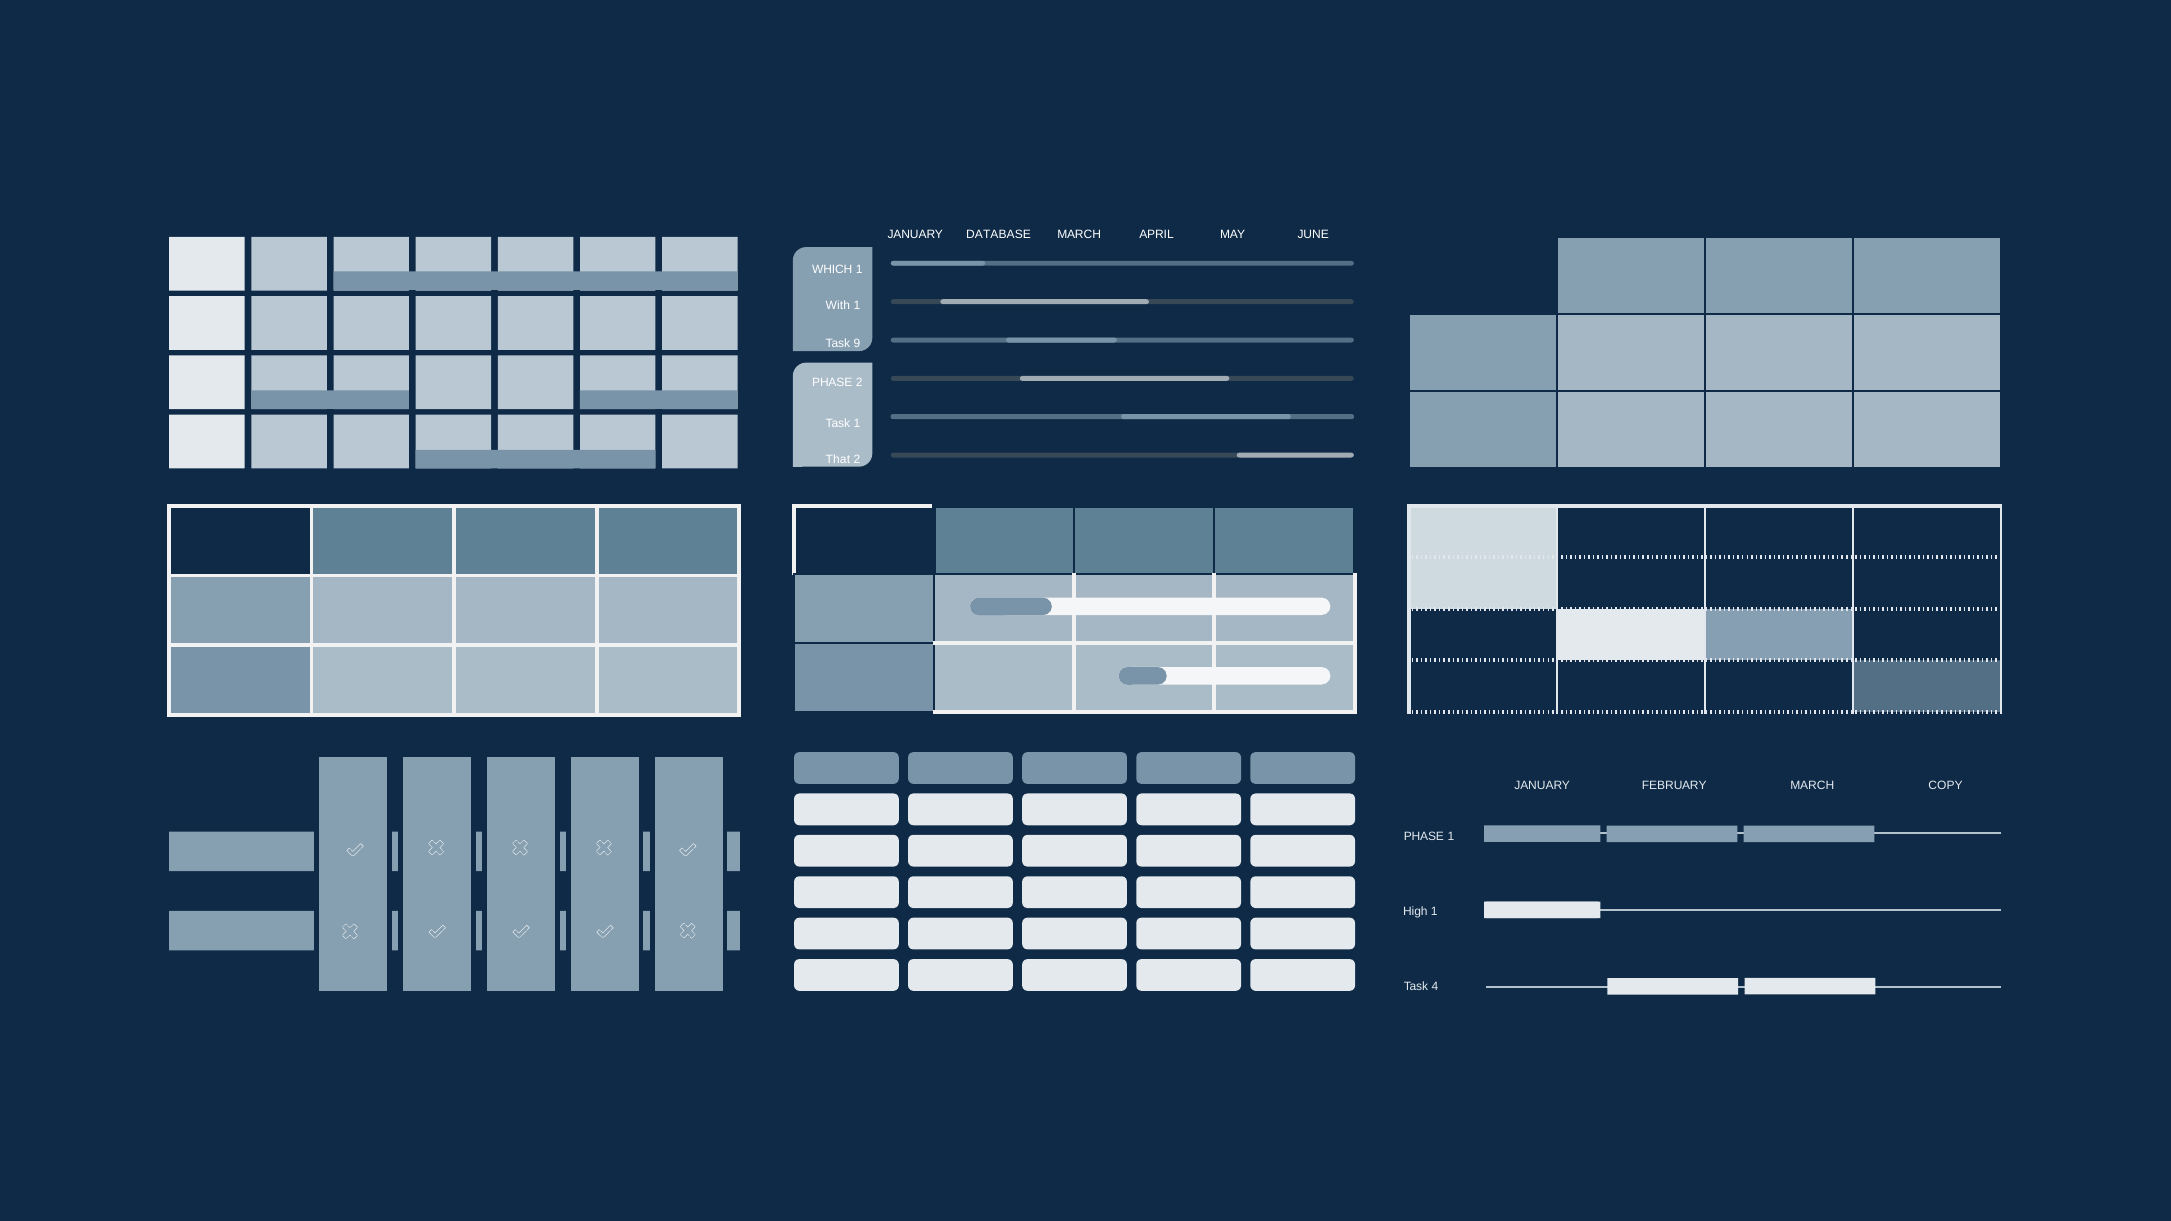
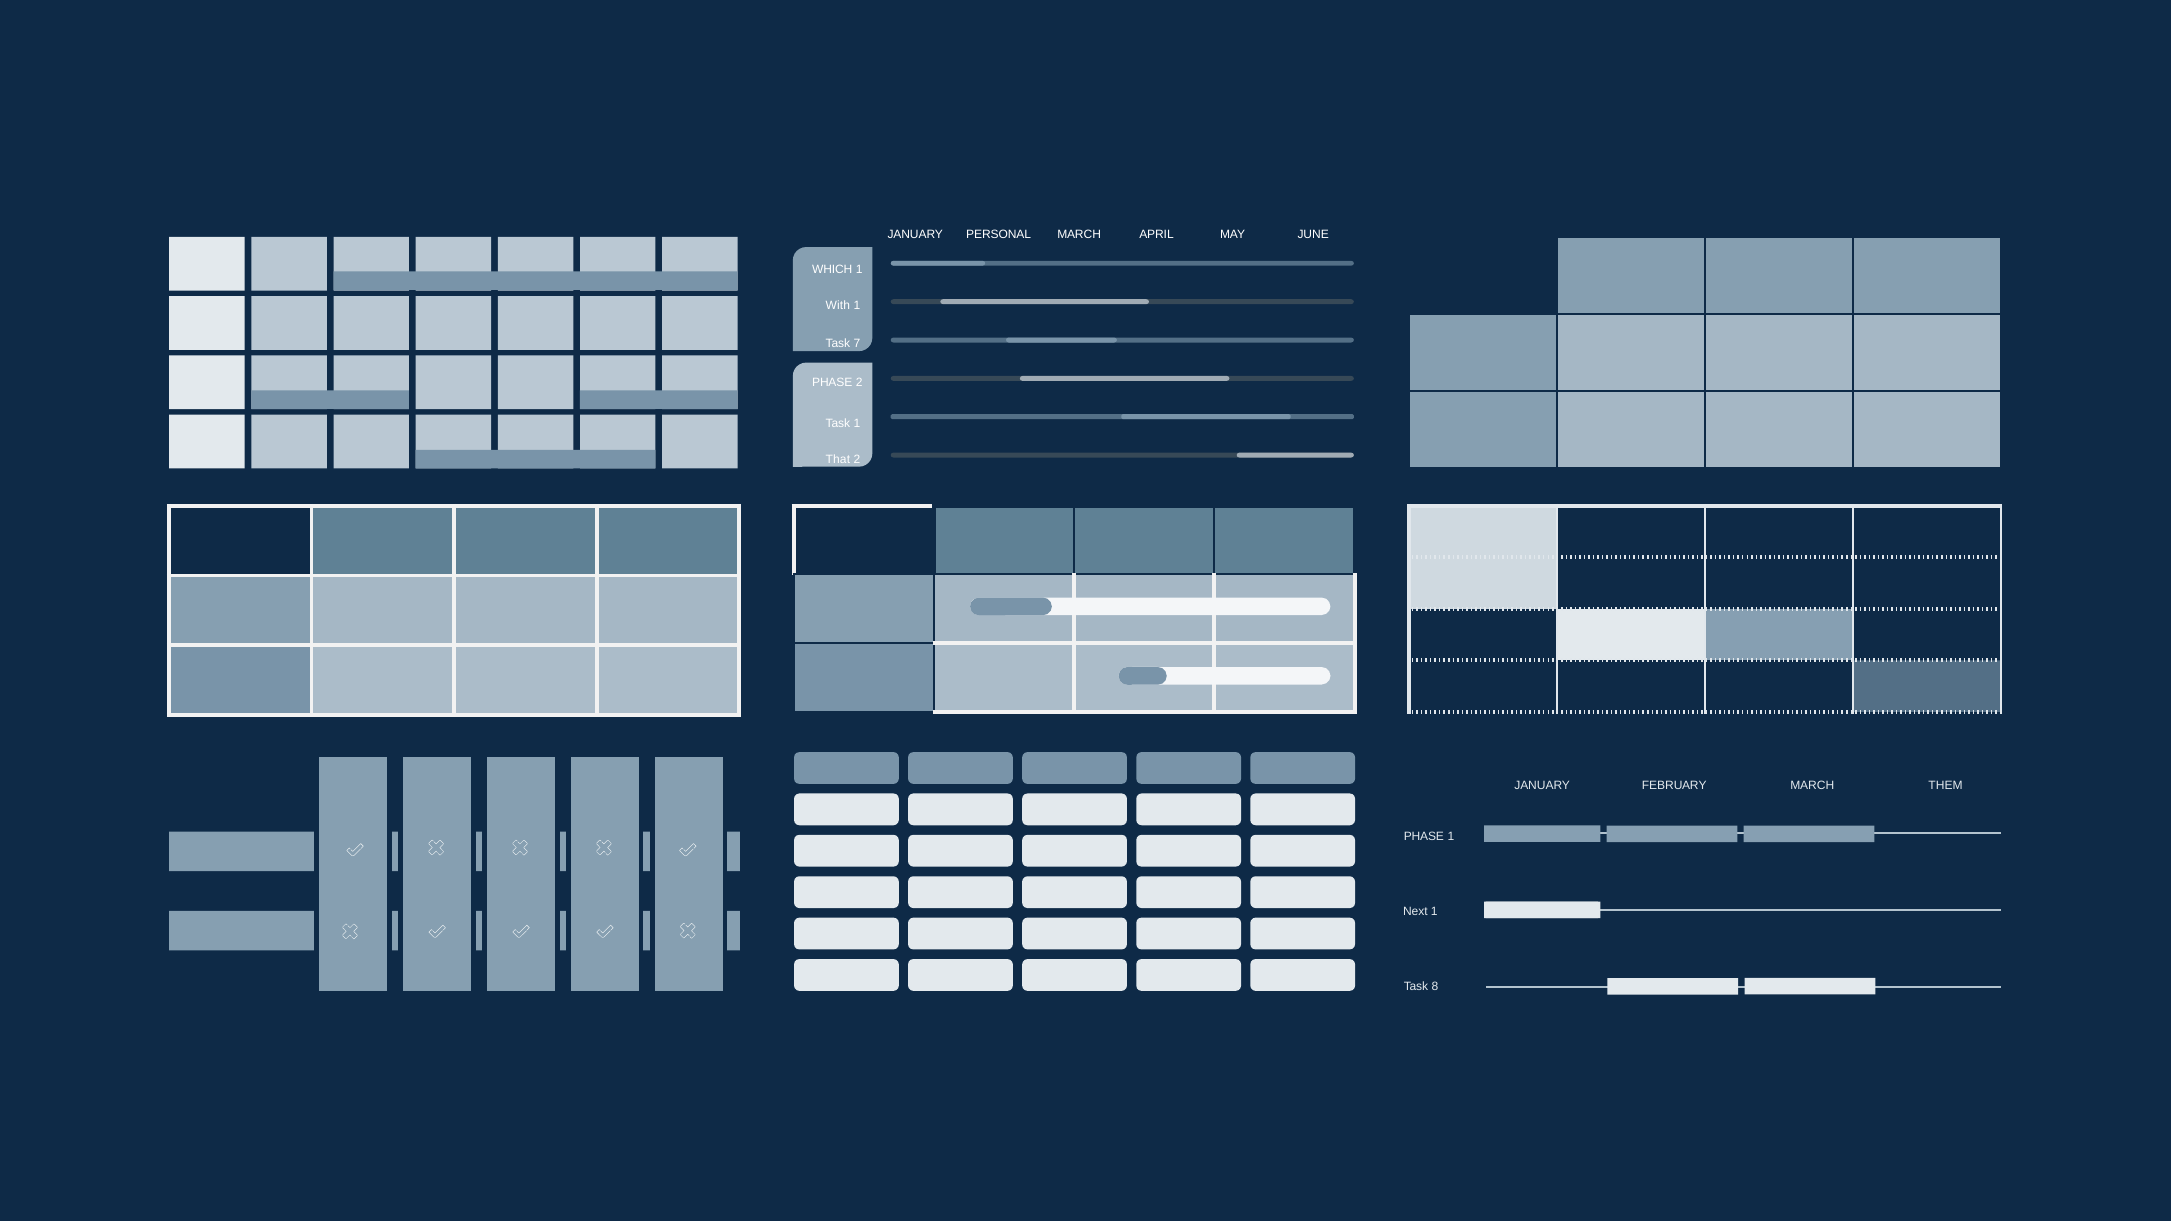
DATABASE: DATABASE -> PERSONAL (999, 234)
9: 9 -> 7 (857, 344)
COPY: COPY -> THEM (1946, 786)
High: High -> Next (1415, 912)
4: 4 -> 8 (1435, 987)
